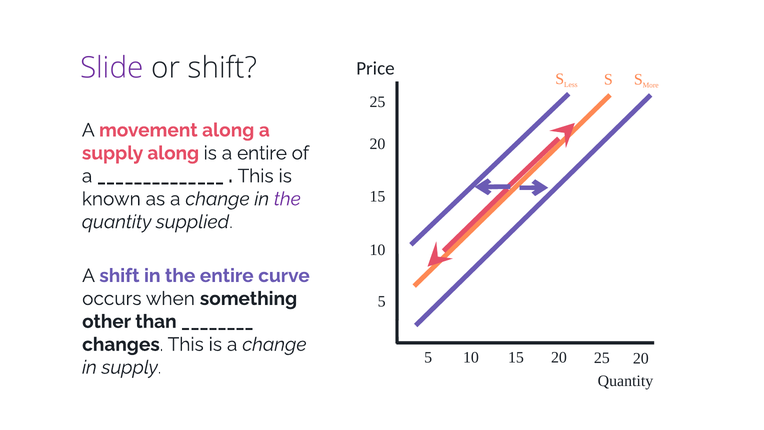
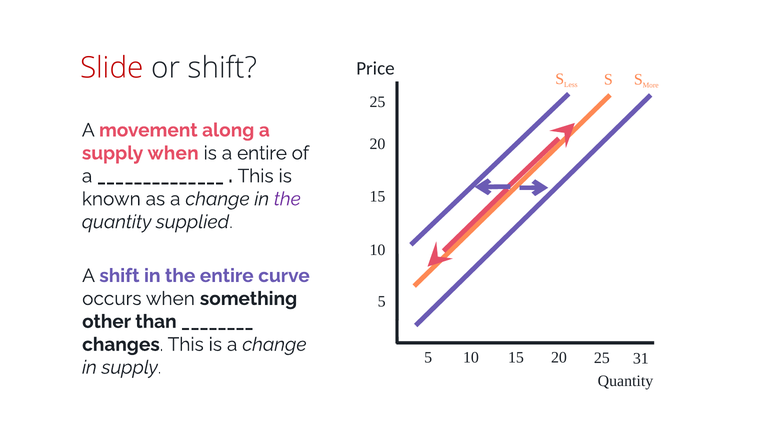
Slide colour: purple -> red (112, 68)
supply along: along -> when (173, 153)
20: 20 -> 31 (641, 358)
